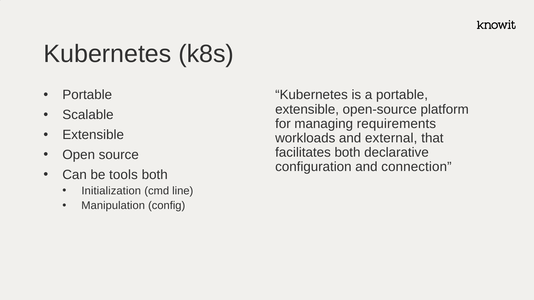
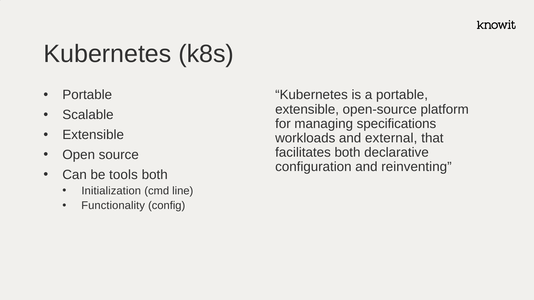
requirements: requirements -> specifications (396, 124)
connection: connection -> reinventing (416, 167)
Manipulation: Manipulation -> Functionality (113, 206)
